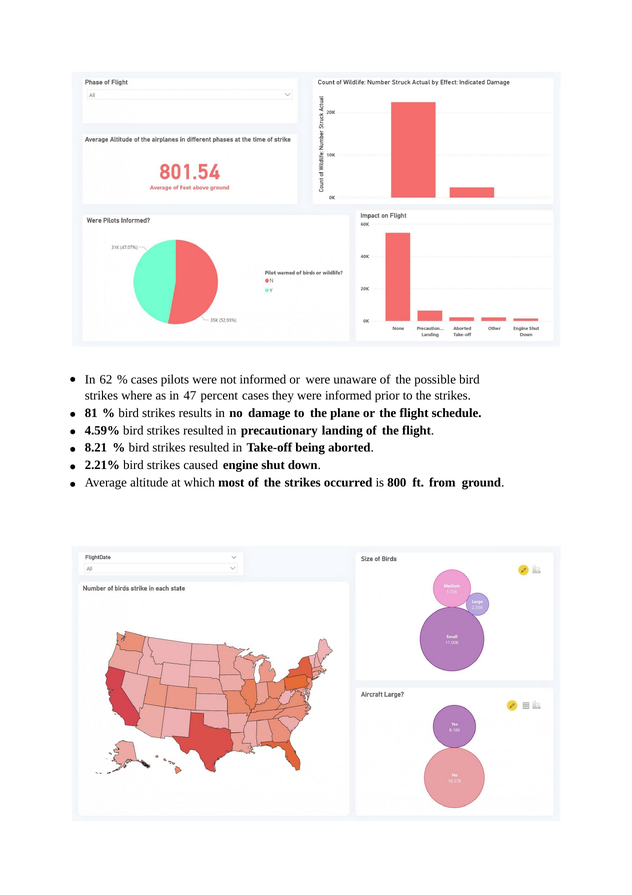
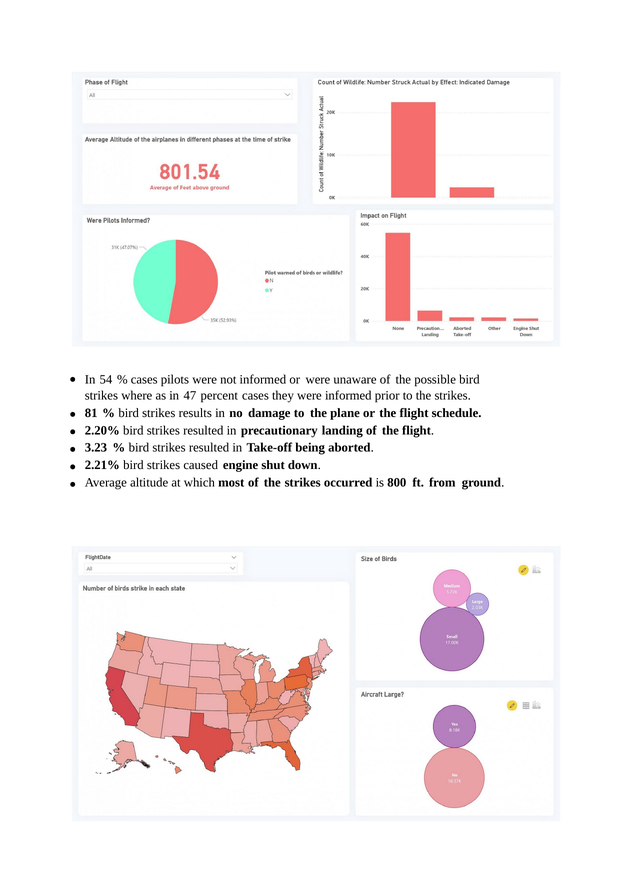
62: 62 -> 54 (106, 380)
4.59%: 4.59% -> 2.20% (102, 431)
8.21: 8.21 -> 3.23 (96, 448)
